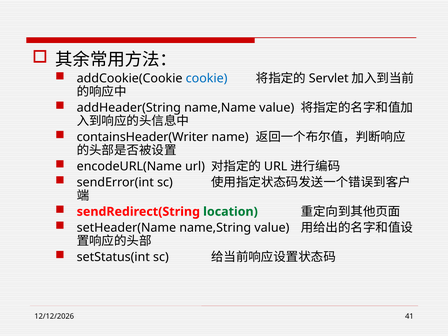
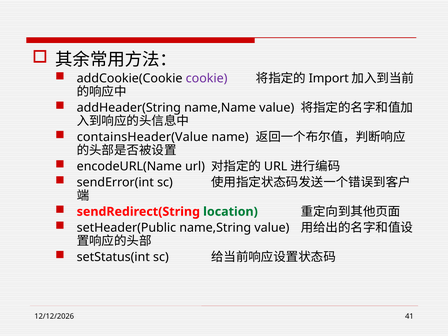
cookie colour: blue -> purple (207, 78)
Servlet: Servlet -> Import (329, 78)
containsHeader(Writer: containsHeader(Writer -> containsHeader(Value (142, 137)
setHeader(Name: setHeader(Name -> setHeader(Public (126, 228)
